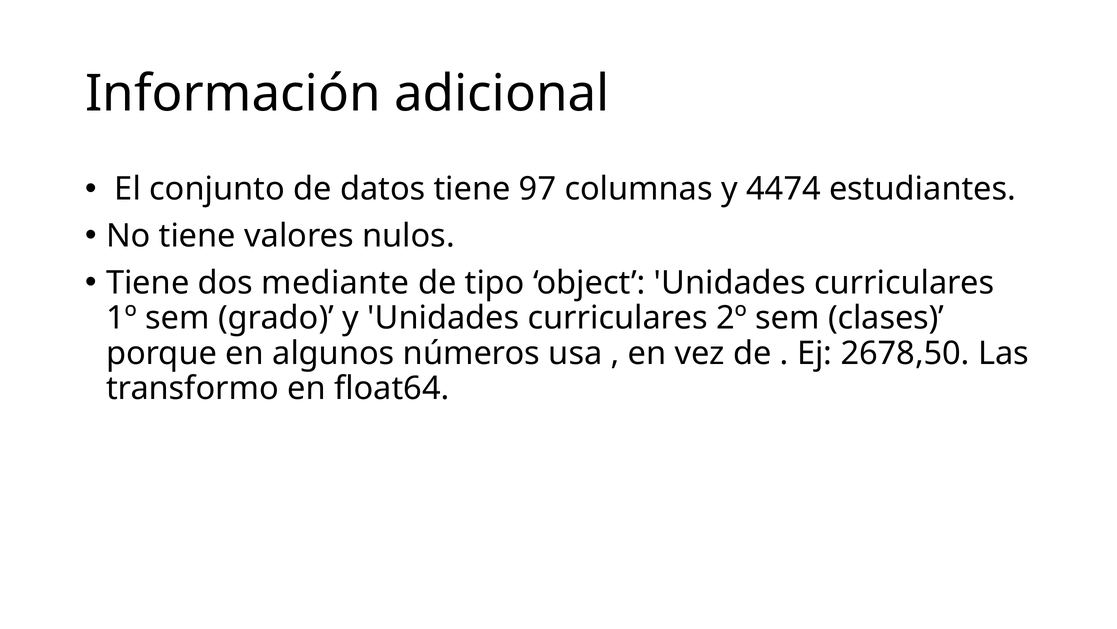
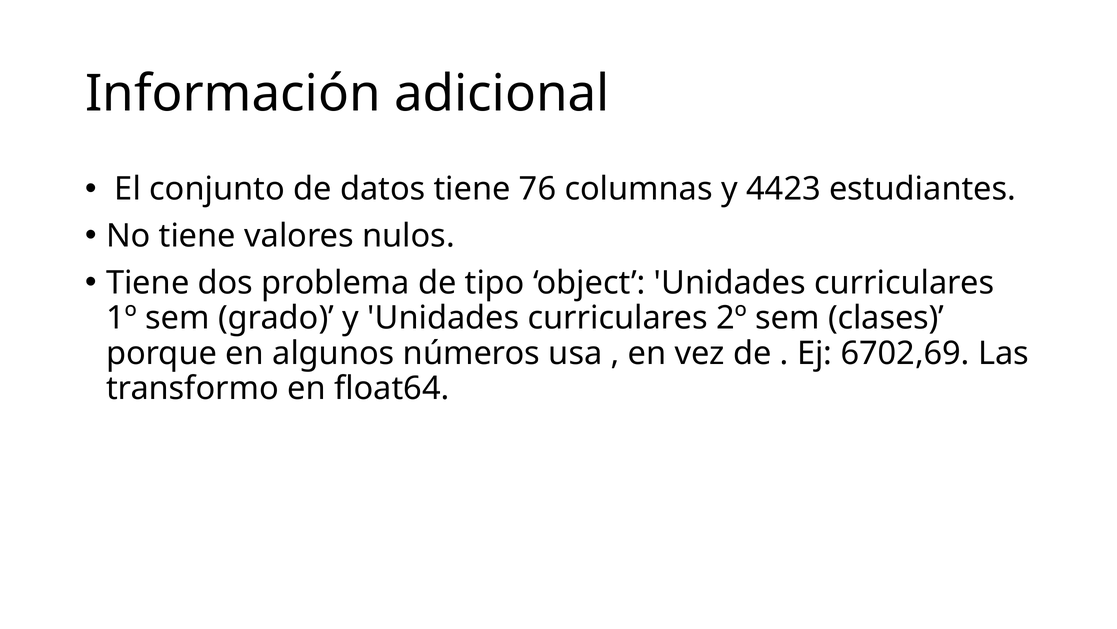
97: 97 -> 76 (538, 189)
4474: 4474 -> 4423 (784, 189)
mediante: mediante -> problema (336, 283)
2678,50: 2678,50 -> 6702,69 (905, 353)
